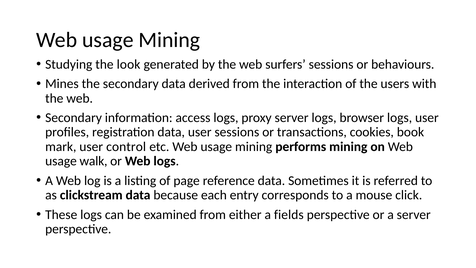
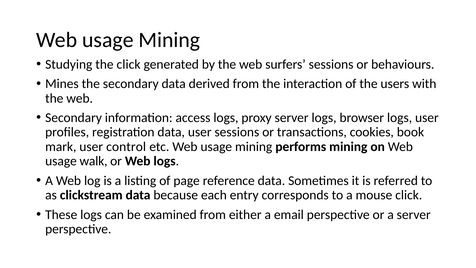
the look: look -> click (129, 64)
fields: fields -> email (289, 214)
